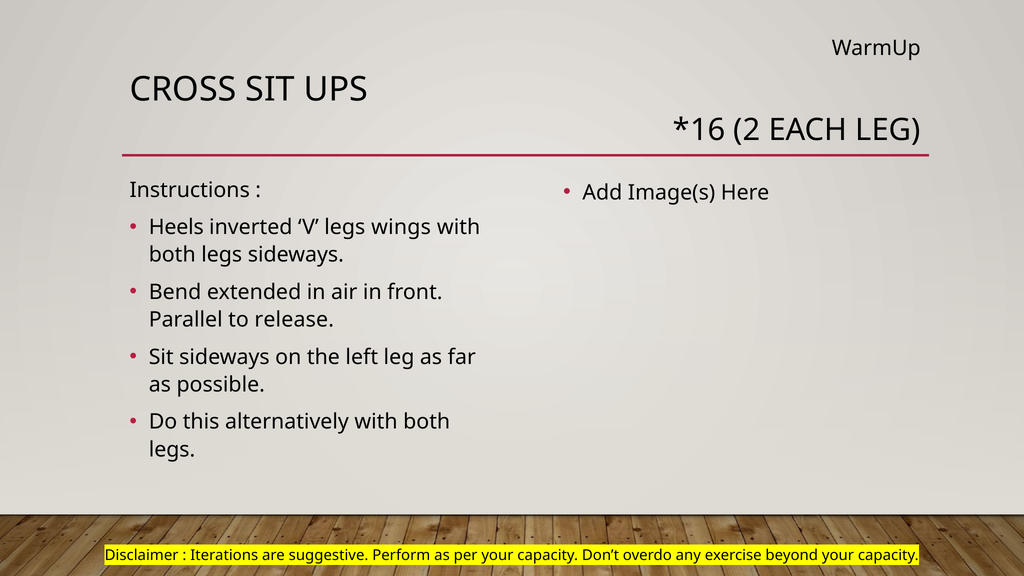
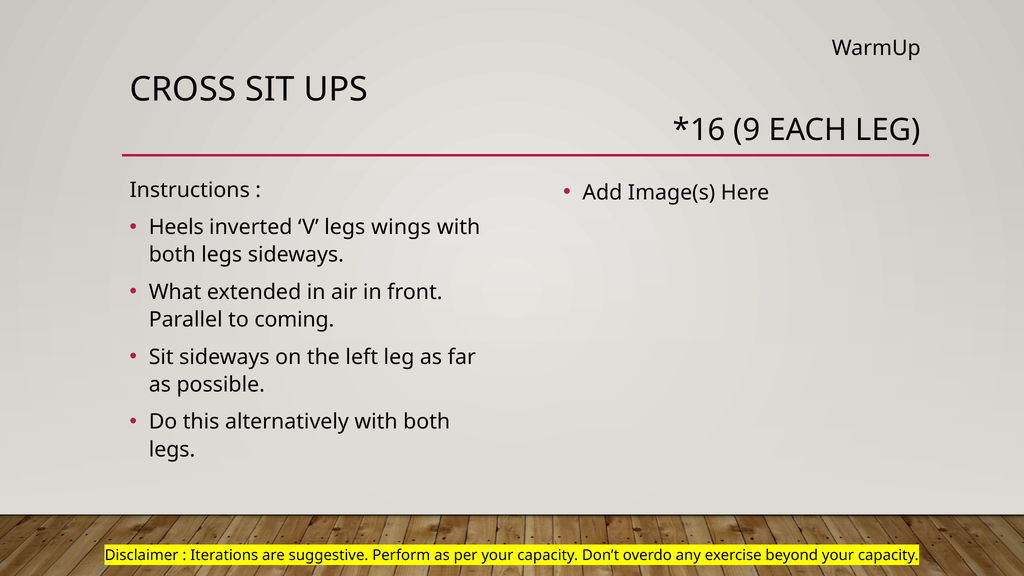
2: 2 -> 9 (747, 130)
Bend: Bend -> What (175, 292)
release: release -> coming (294, 320)
